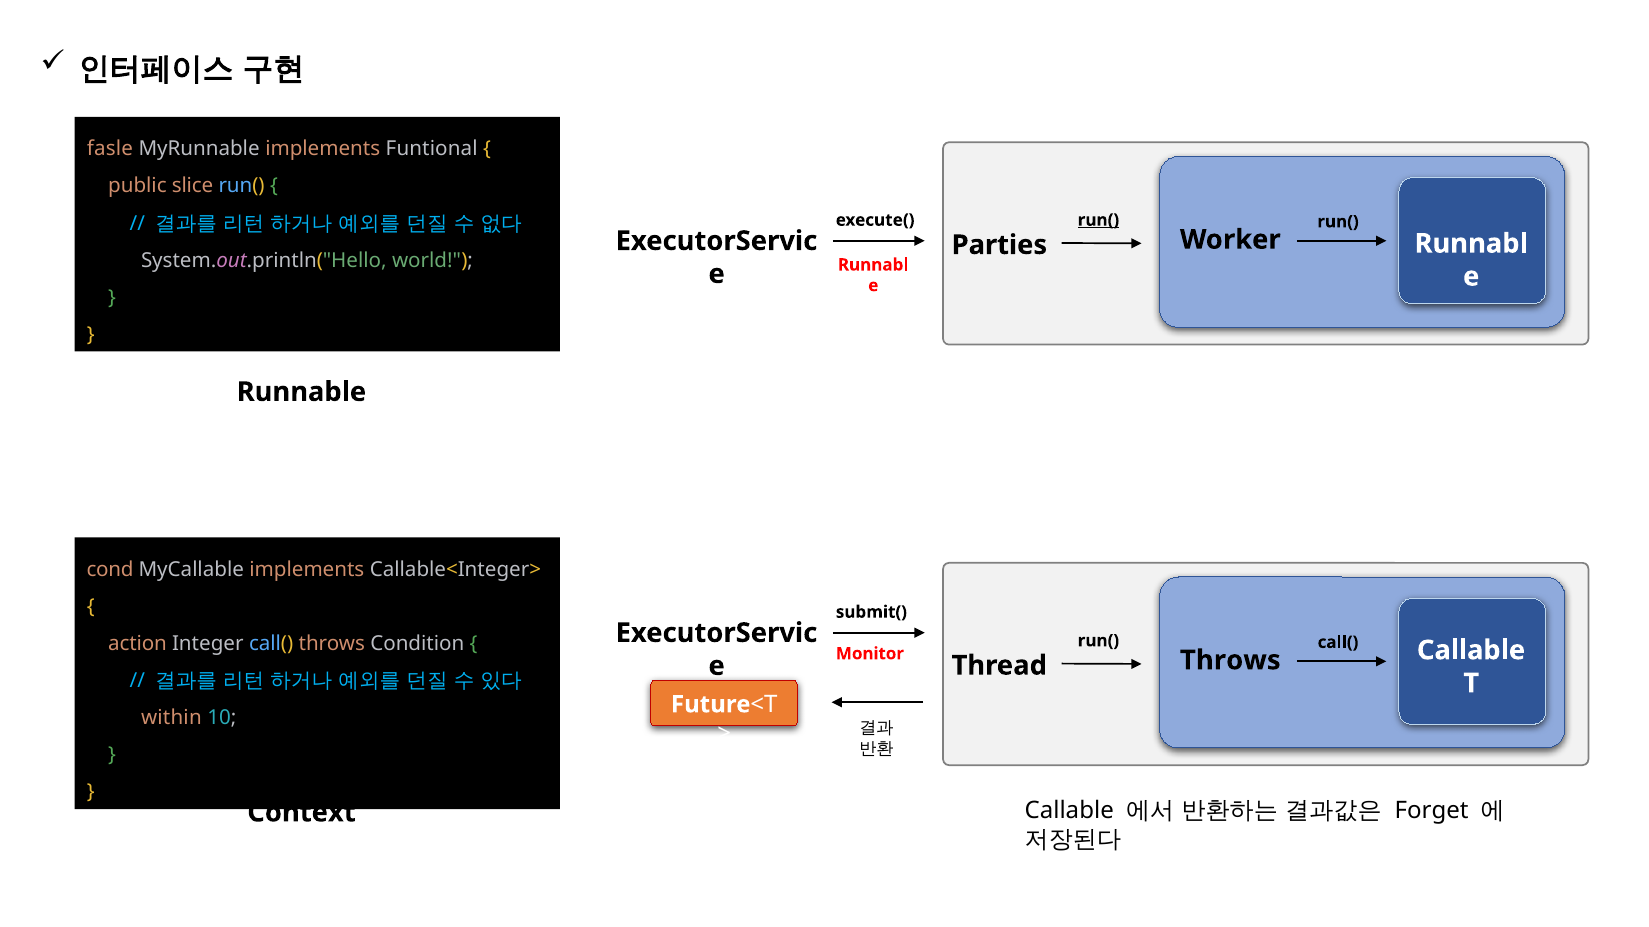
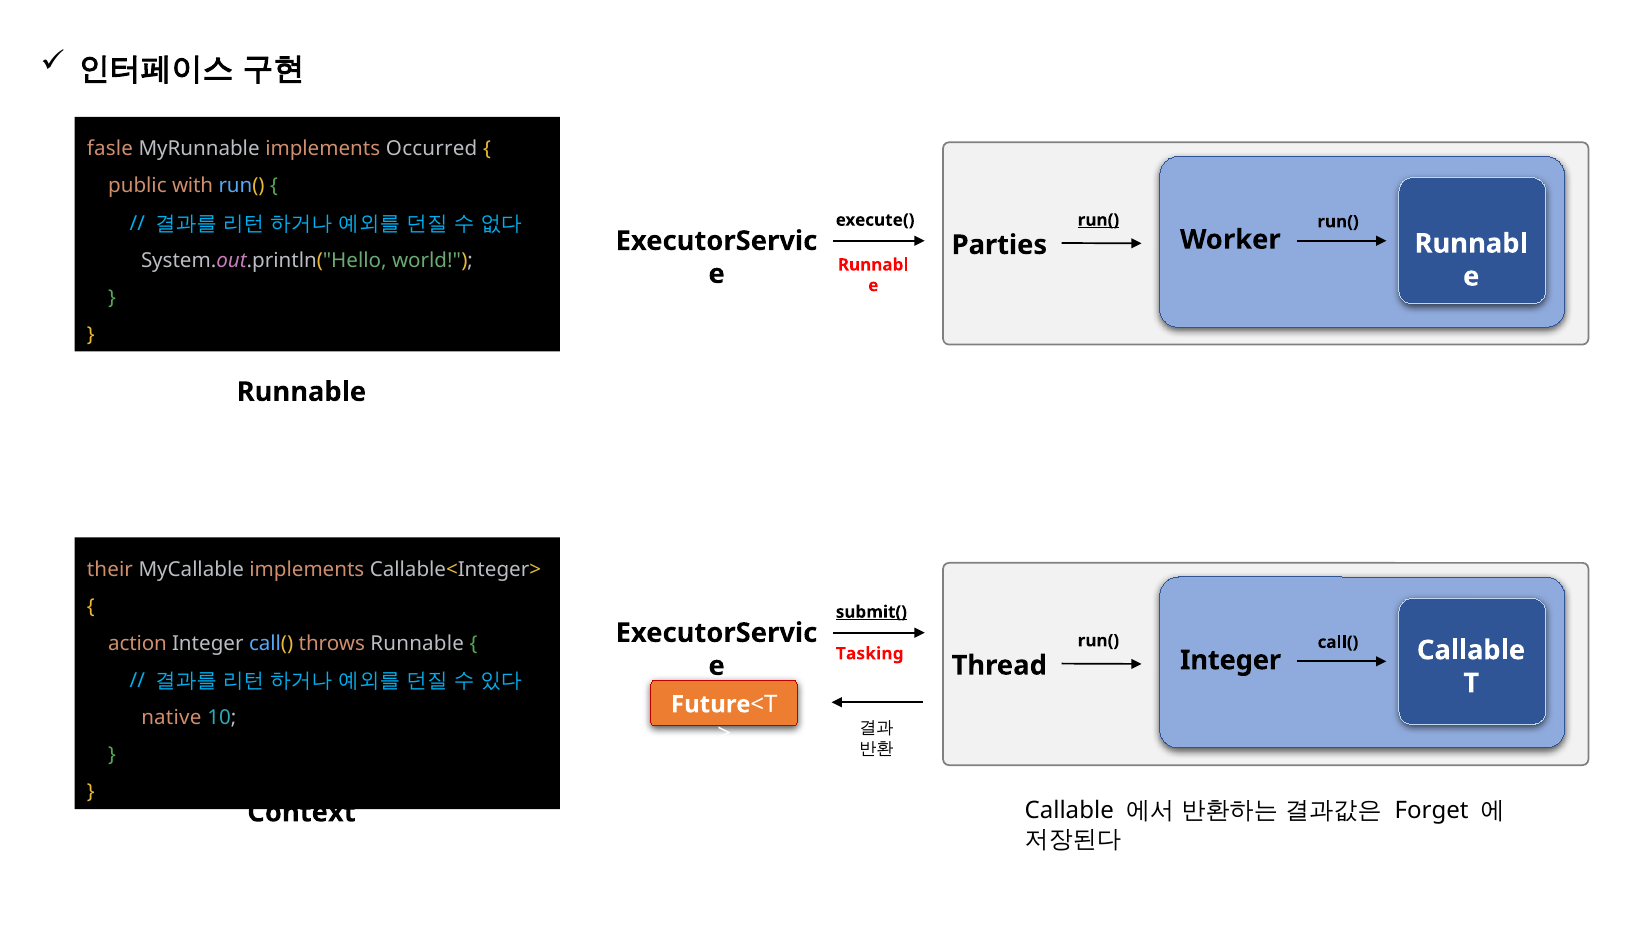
Funtional: Funtional -> Occurred (432, 149)
slice: slice -> with (193, 186)
cond: cond -> their (110, 570)
submit( underline: none -> present (871, 612)
throws Condition: Condition -> Runnable (417, 644)
Monitor: Monitor -> Tasking (870, 654)
Thread Throws: Throws -> Integer (1230, 661)
within: within -> native (171, 718)
